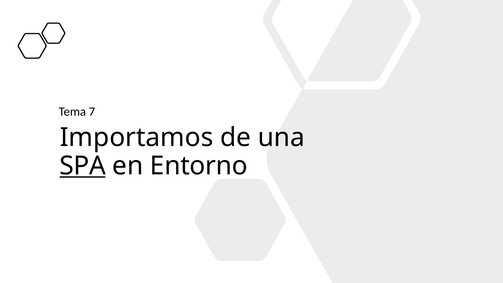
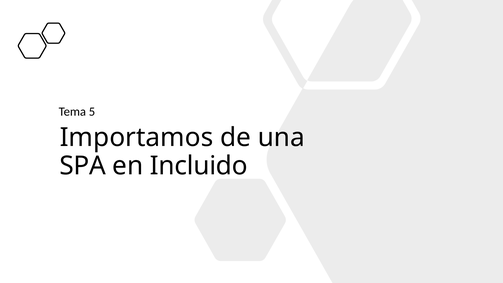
7: 7 -> 5 (92, 112)
SPA underline: present -> none (83, 166)
Entorno: Entorno -> Incluido (199, 166)
